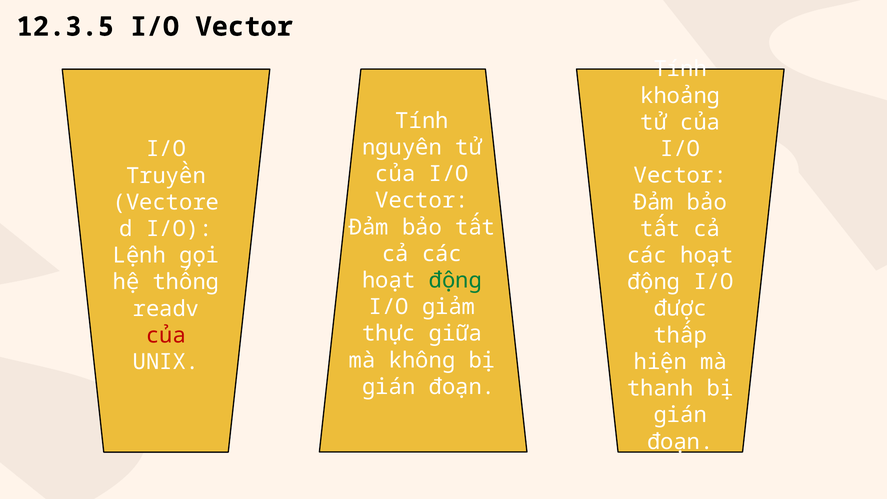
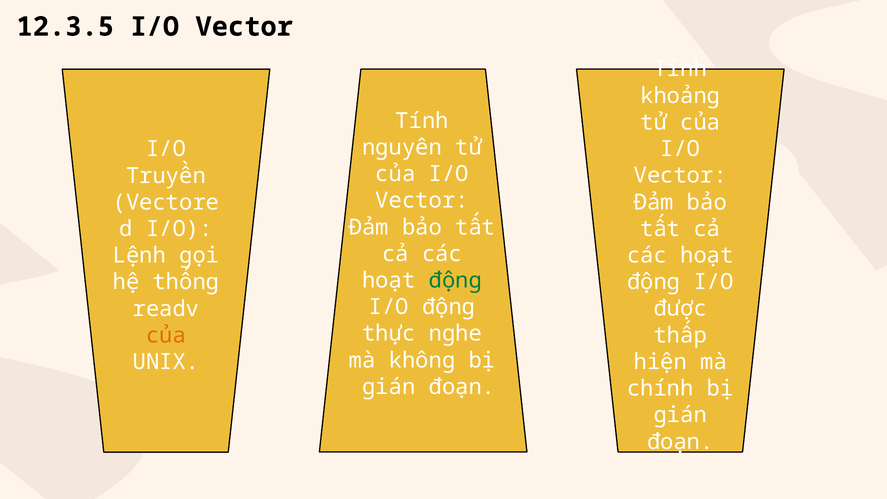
I/O giảm: giảm -> động (449, 307)
giữa: giữa -> nghe (455, 334)
của colour: red -> orange (166, 335)
thanh: thanh -> chính (660, 388)
